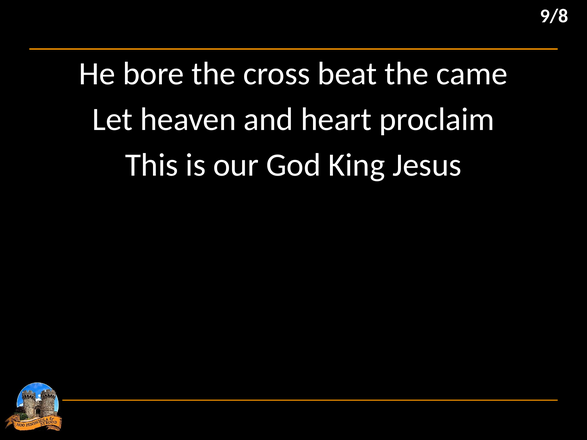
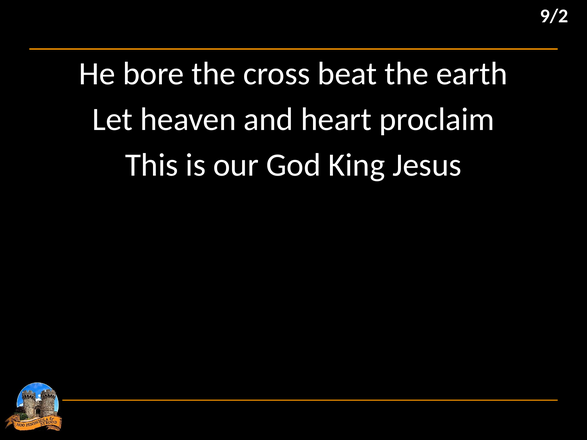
9/8: 9/8 -> 9/2 (554, 16)
came: came -> earth (472, 74)
